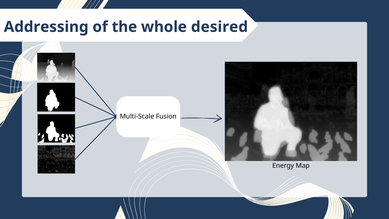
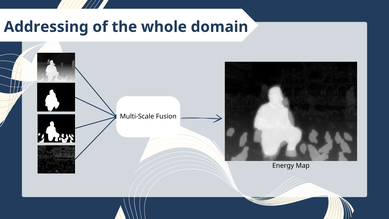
desired: desired -> domain (219, 27)
